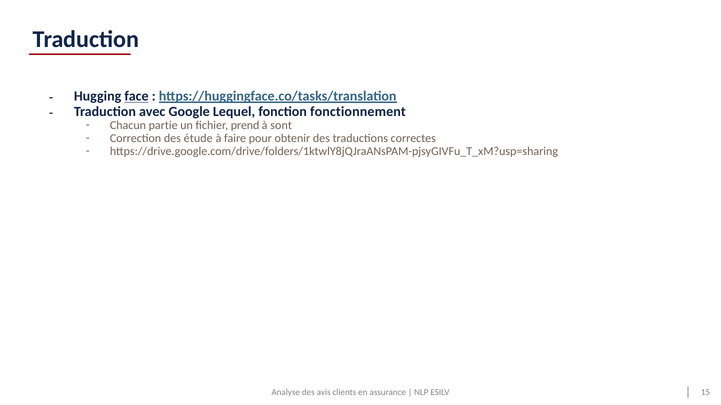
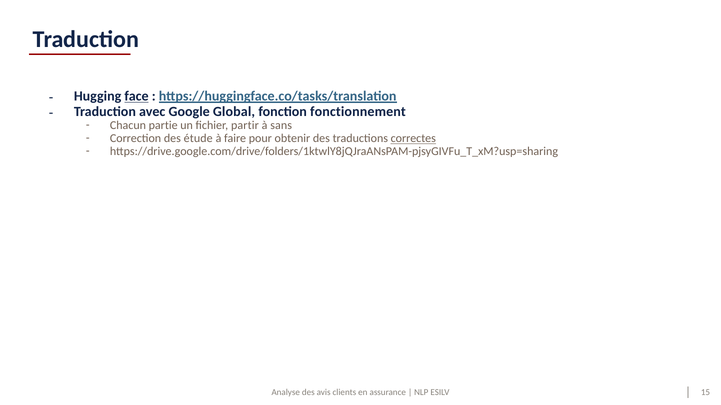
Lequel: Lequel -> Global (234, 112)
prend: prend -> partir (245, 126)
sont: sont -> sans (281, 126)
correctes underline: none -> present (413, 139)
